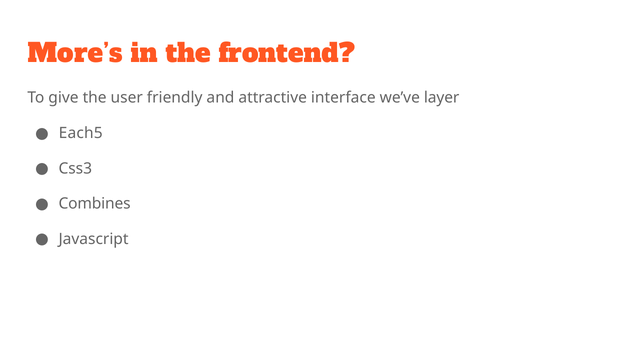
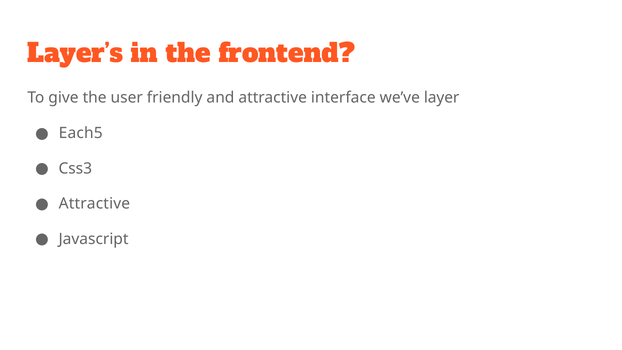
More’s: More’s -> Layer’s (75, 54)
Combines: Combines -> Attractive (94, 204)
